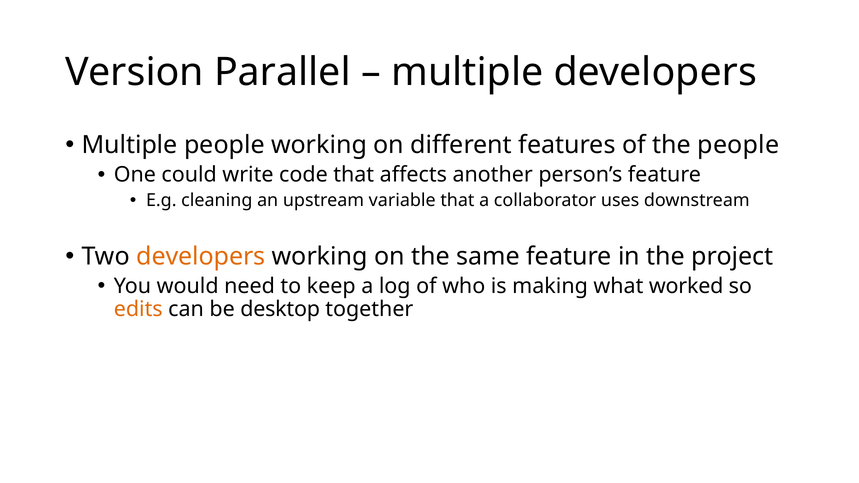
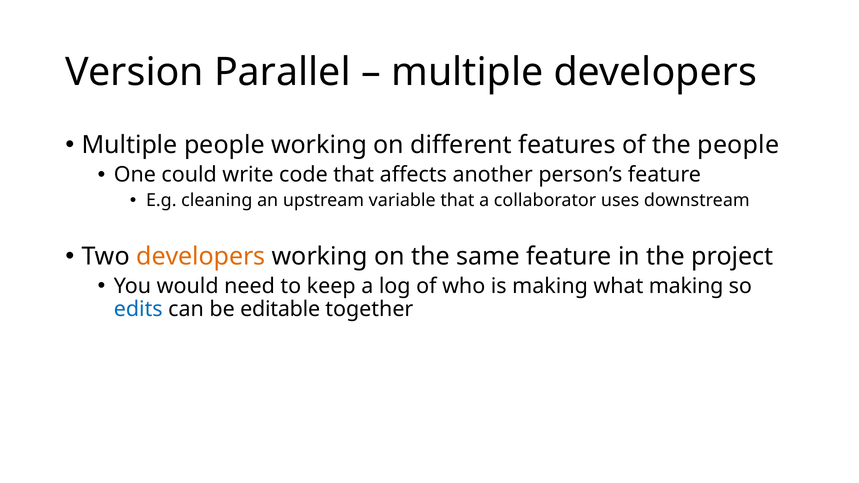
what worked: worked -> making (686, 286)
edits colour: orange -> blue (138, 309)
desktop: desktop -> editable (280, 309)
